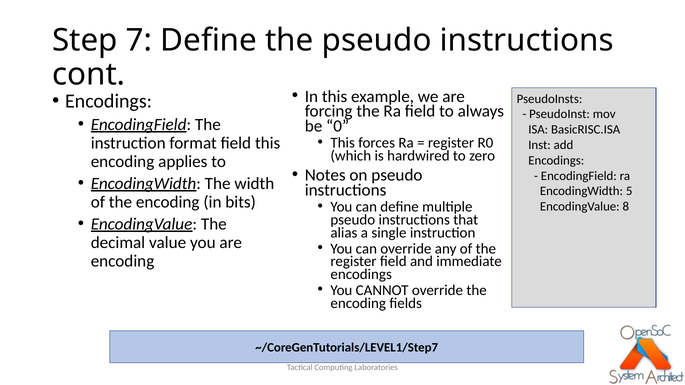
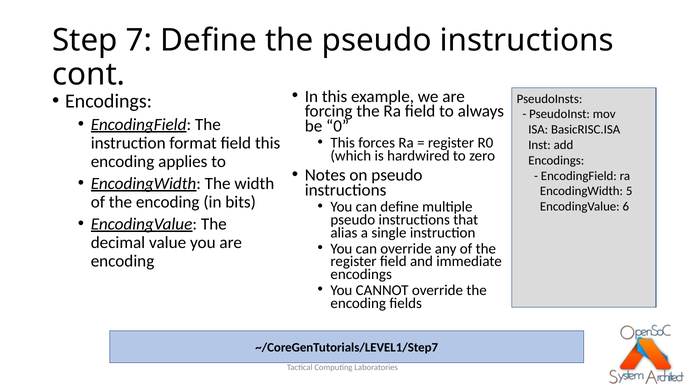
8: 8 -> 6 (626, 207)
